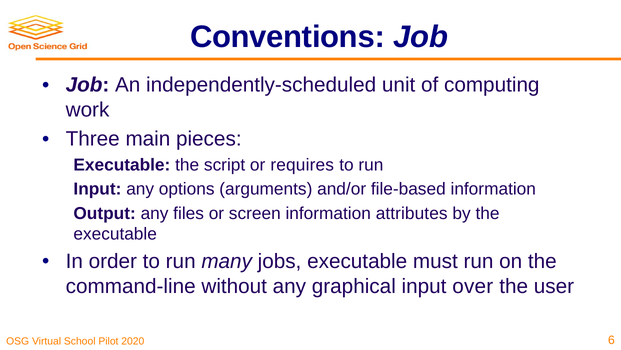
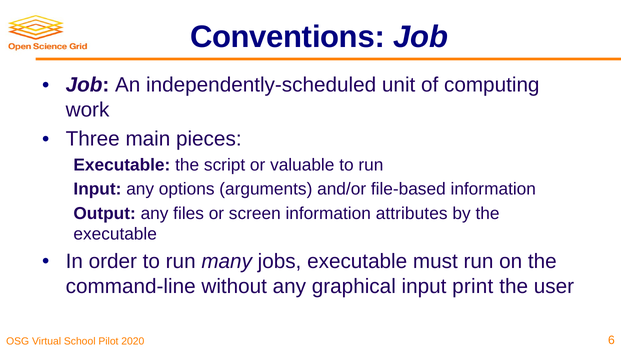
requires: requires -> valuable (302, 165)
over: over -> print (473, 286)
